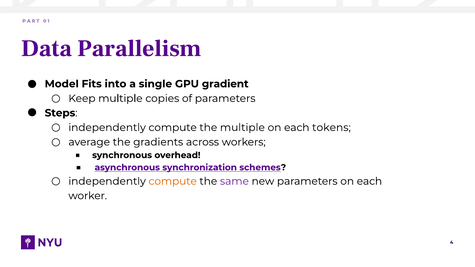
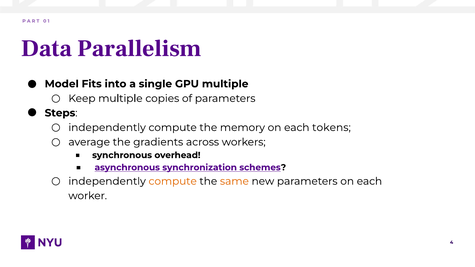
GPU gradient: gradient -> multiple (225, 84)
the multiple: multiple -> memory (242, 128)
same colour: purple -> orange (234, 181)
